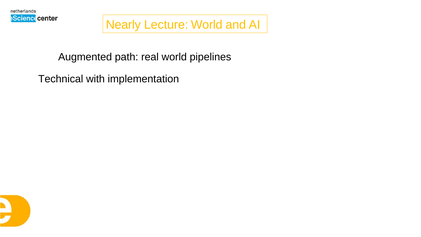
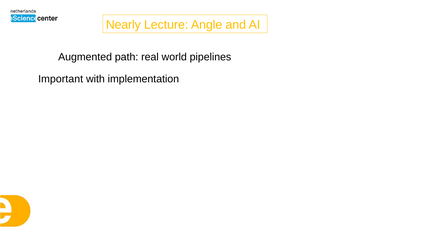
Lecture World: World -> Angle (207, 25)
Technical: Technical -> Important (61, 79)
